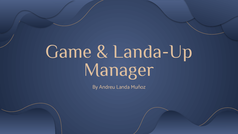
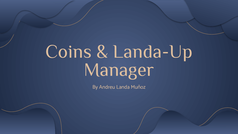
Game: Game -> Coins (68, 52)
